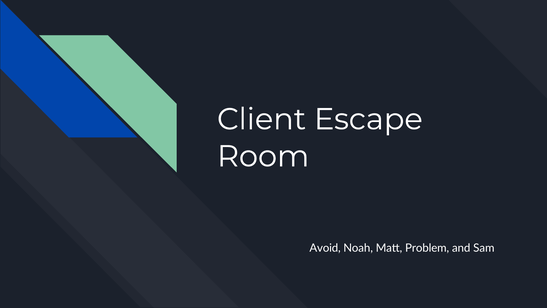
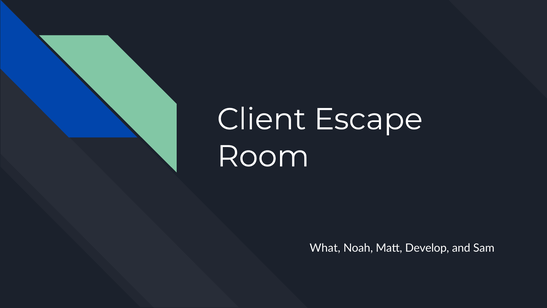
Avoid: Avoid -> What (325, 248)
Problem: Problem -> Develop (427, 248)
